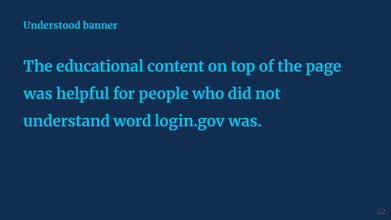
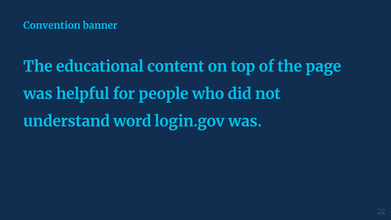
Understood: Understood -> Convention (52, 25)
